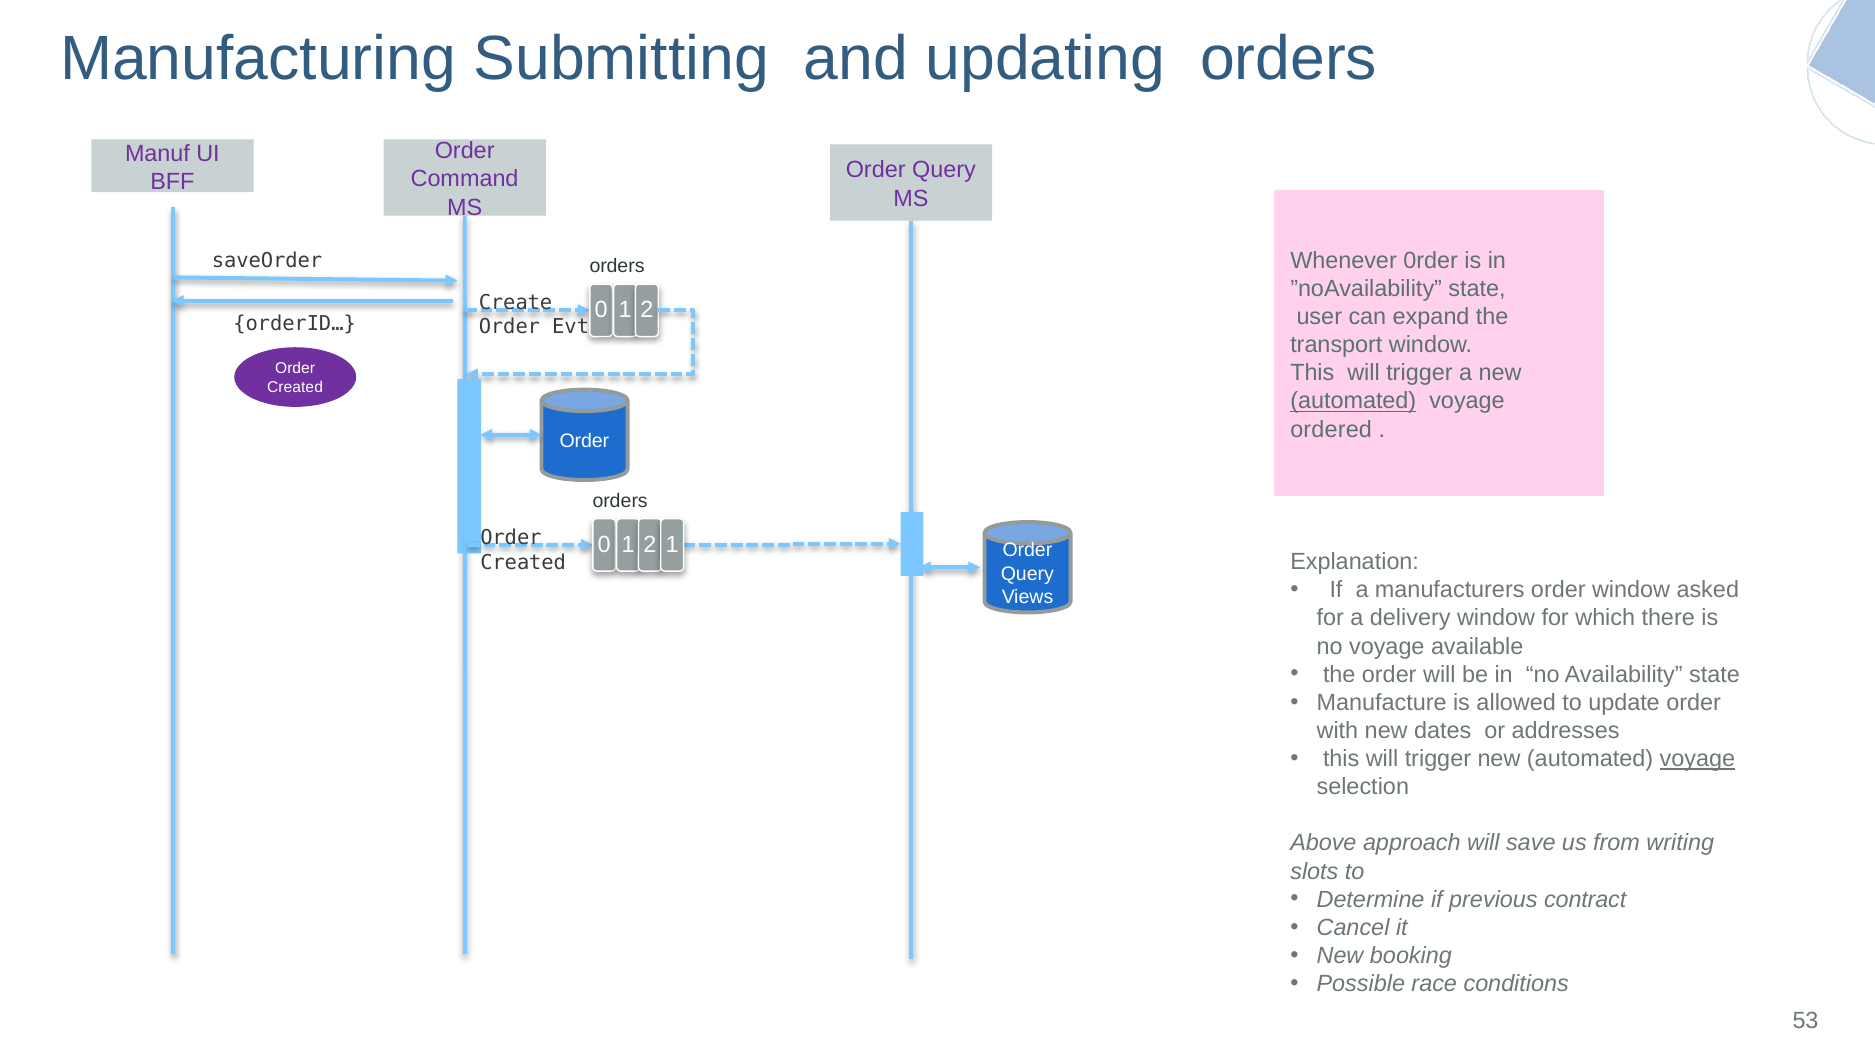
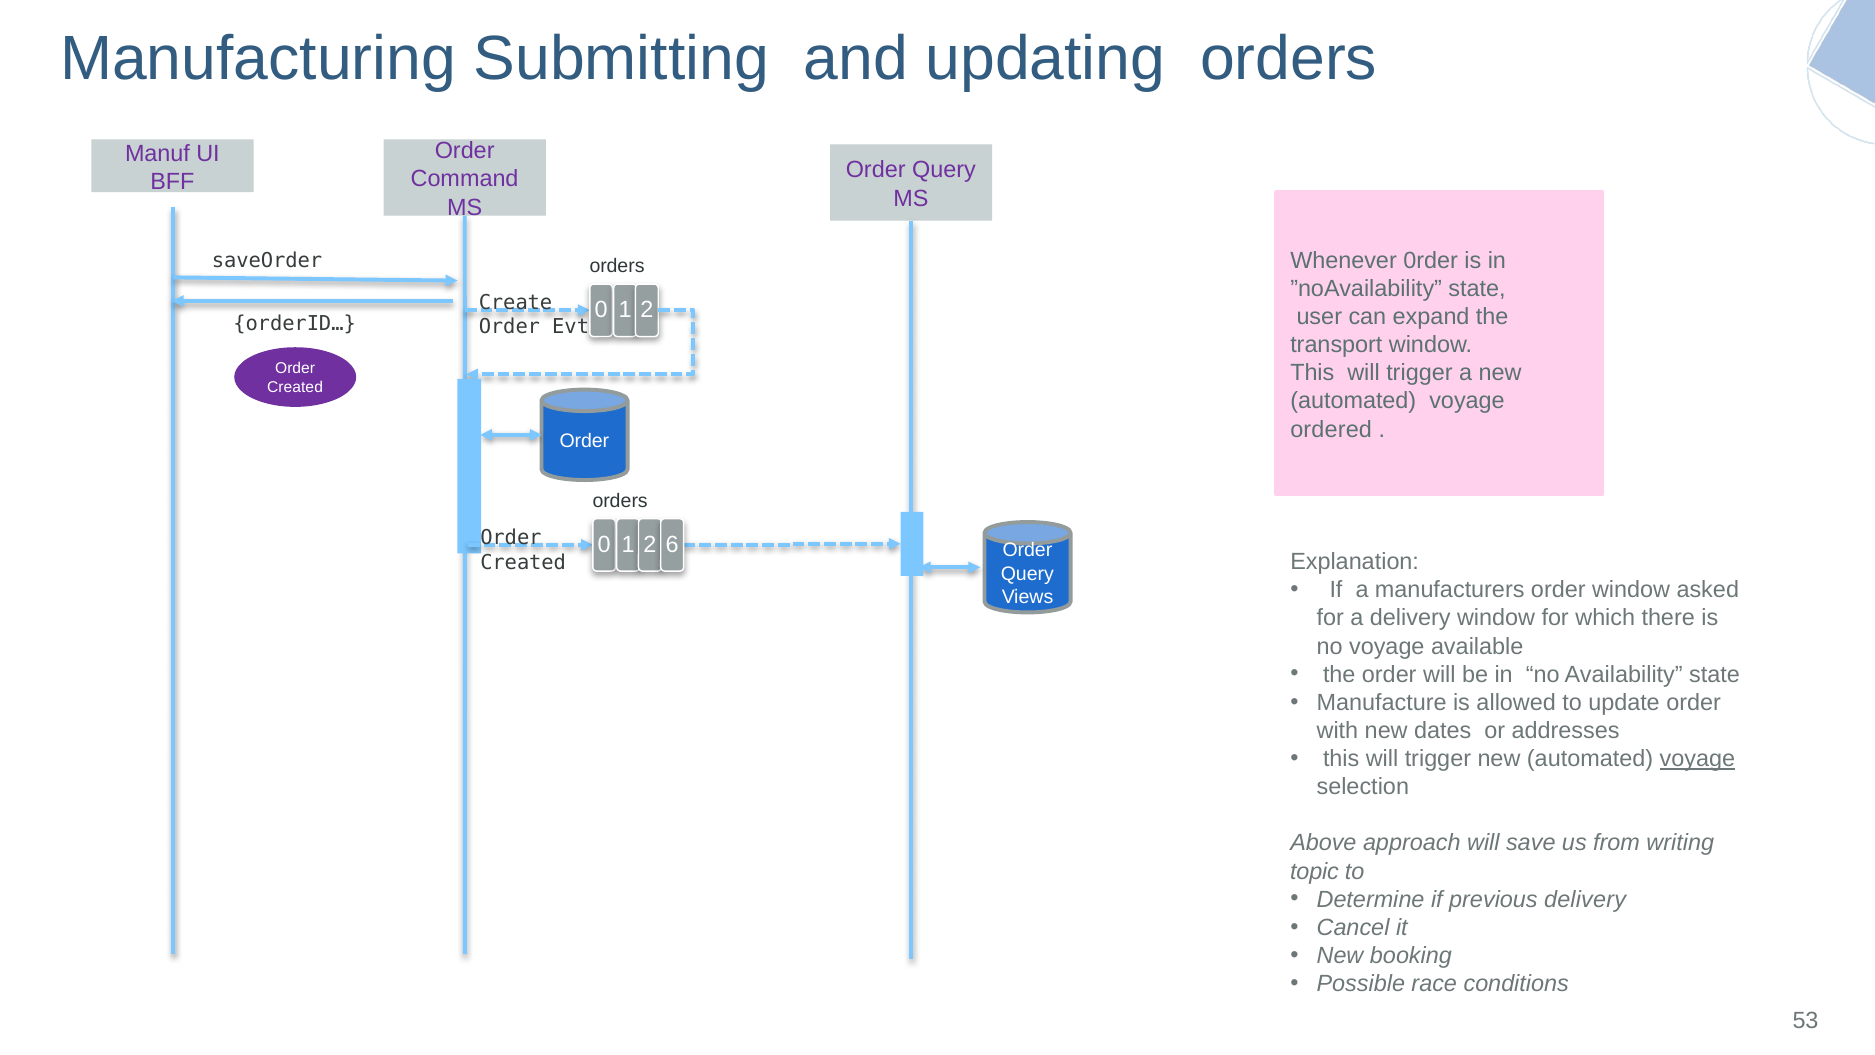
automated underline: present -> none (1353, 401)
1: 1 -> 6 (672, 545)
slots: slots -> topic (1314, 871)
previous contract: contract -> delivery (1585, 899)
